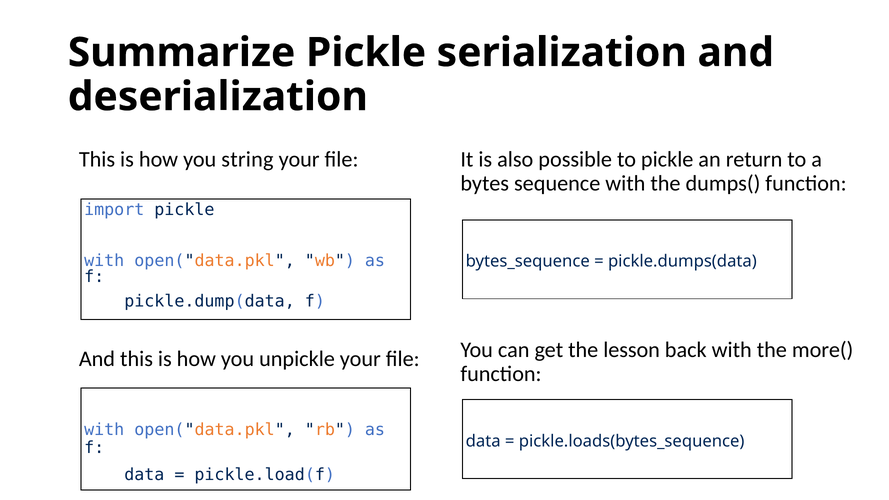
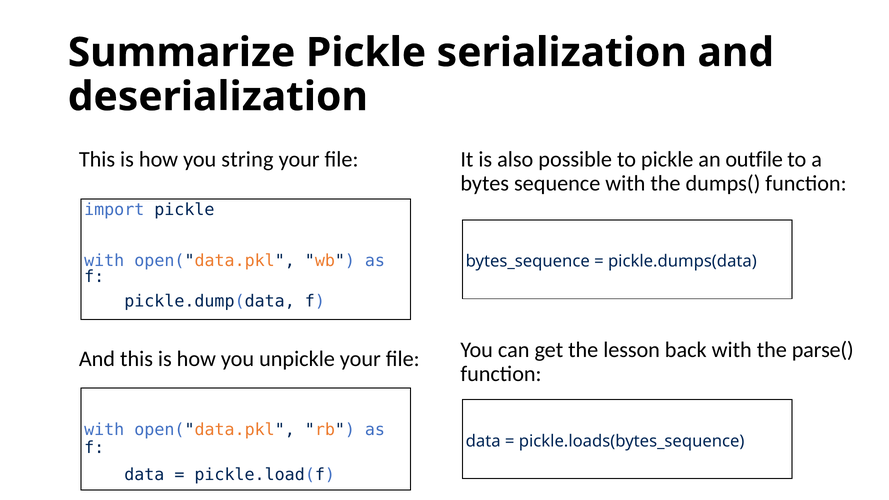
return: return -> outfile (754, 159)
more(: more( -> parse( (823, 350)
